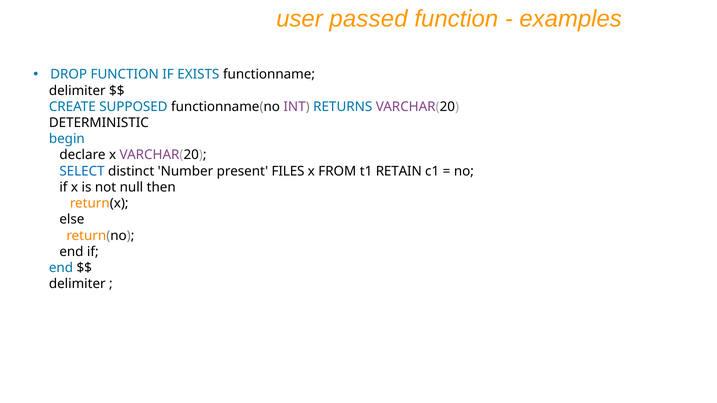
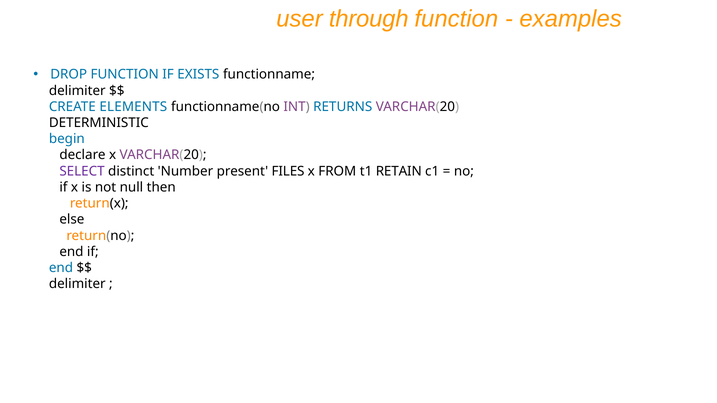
passed: passed -> through (369, 19)
SUPPOSED: SUPPOSED -> ELEMENTS (133, 107)
SELECT colour: blue -> purple (82, 171)
